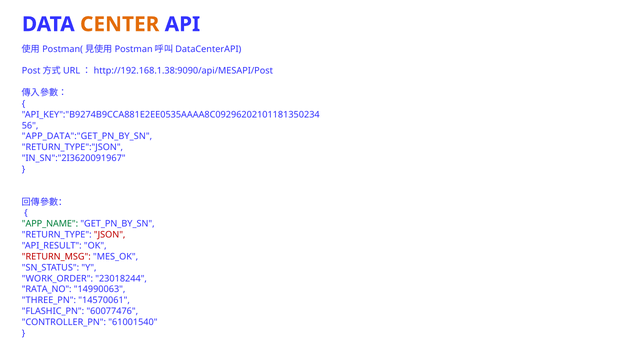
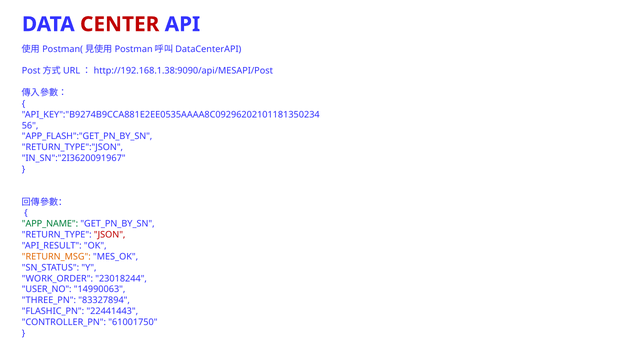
CENTER colour: orange -> red (120, 24)
APP_DATA":"GET_PN_BY_SN: APP_DATA":"GET_PN_BY_SN -> APP_FLASH":"GET_PN_BY_SN (87, 136)
RETURN_MSG colour: red -> orange (56, 257)
RATA_NO: RATA_NO -> USER_NO (47, 289)
14570061: 14570061 -> 83327894 (104, 300)
60077476: 60077476 -> 22441443 (112, 311)
61001540: 61001540 -> 61001750 (133, 322)
